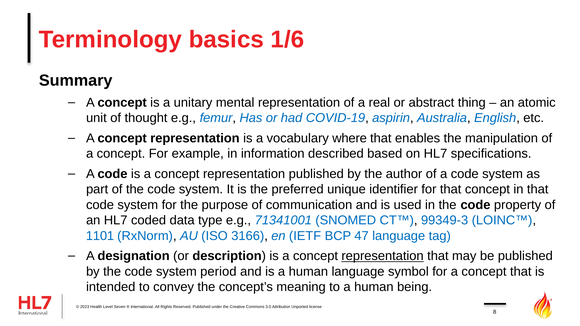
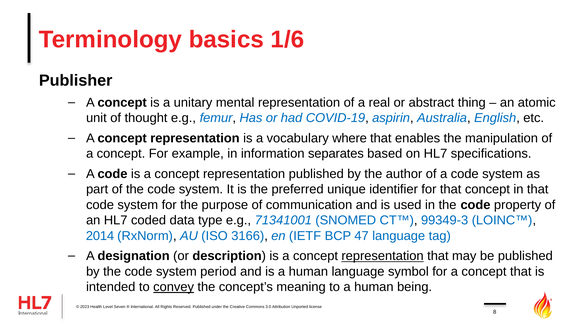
Summary: Summary -> Publisher (76, 81)
described: described -> separates (336, 154)
1101: 1101 -> 2014 (100, 236)
convey underline: none -> present (174, 287)
